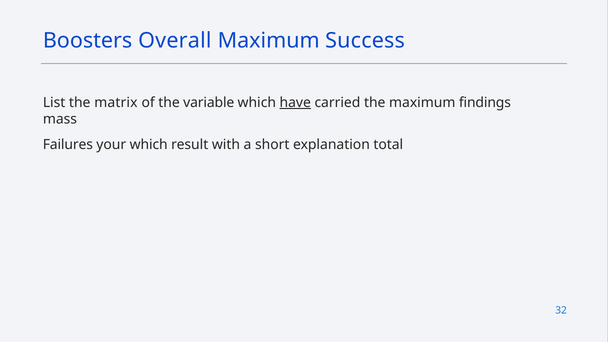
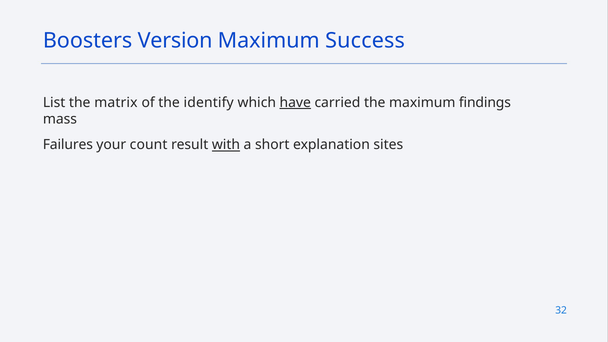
Overall: Overall -> Version (175, 41)
variable: variable -> identify (209, 103)
your which: which -> count (149, 145)
with underline: none -> present (226, 145)
total: total -> sites (388, 145)
